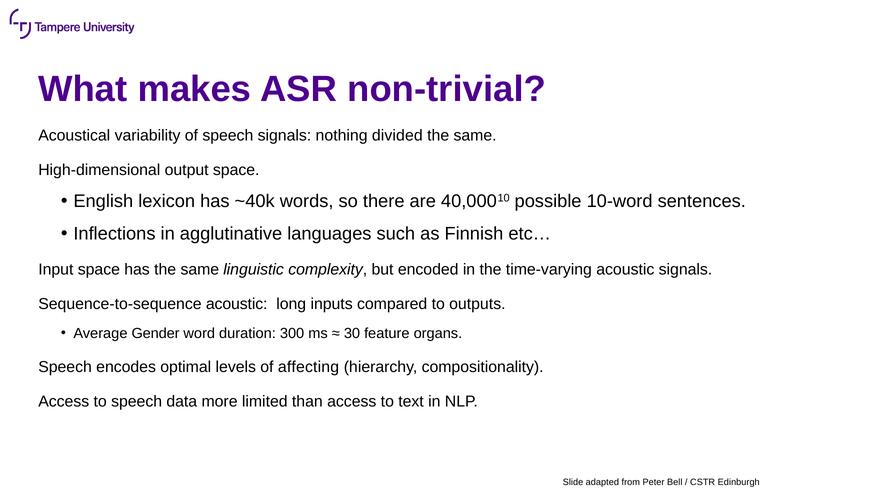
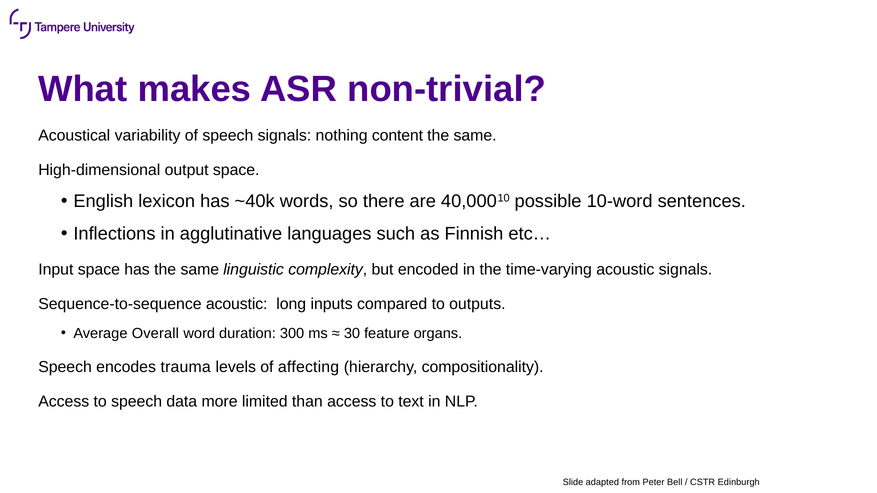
divided: divided -> content (397, 136)
Gender: Gender -> Overall (155, 333)
optimal: optimal -> trauma (186, 367)
